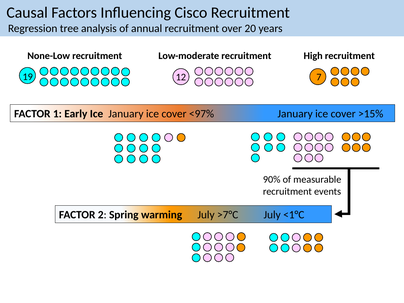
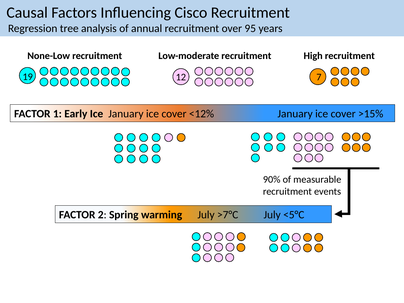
20: 20 -> 95 (250, 28)
<97%: <97% -> <12% (202, 114)
<1°C: <1°C -> <5°C (294, 215)
